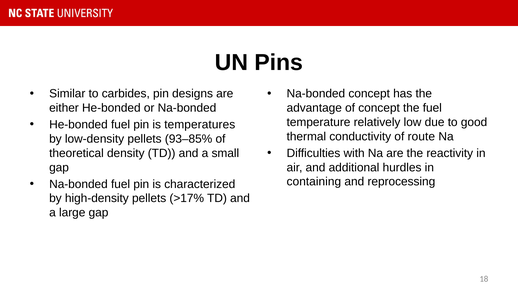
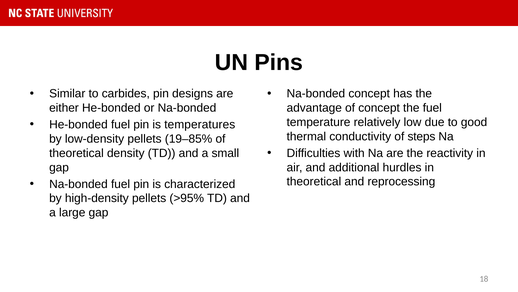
route: route -> steps (421, 136)
93–85%: 93–85% -> 19–85% (189, 139)
containing: containing -> theoretical (314, 181)
>17%: >17% -> >95% (187, 198)
